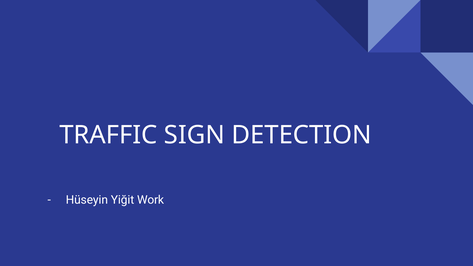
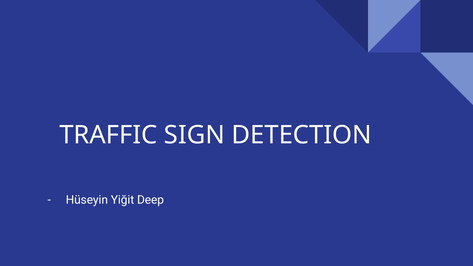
Work: Work -> Deep (151, 200)
